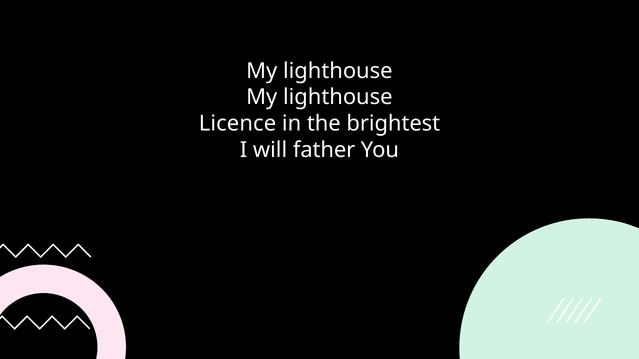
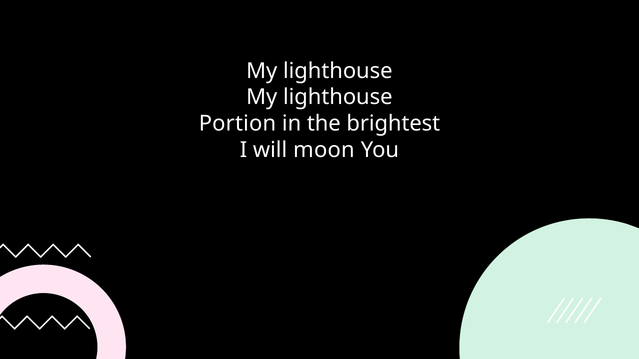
Licence: Licence -> Portion (237, 124)
father: father -> moon (324, 150)
